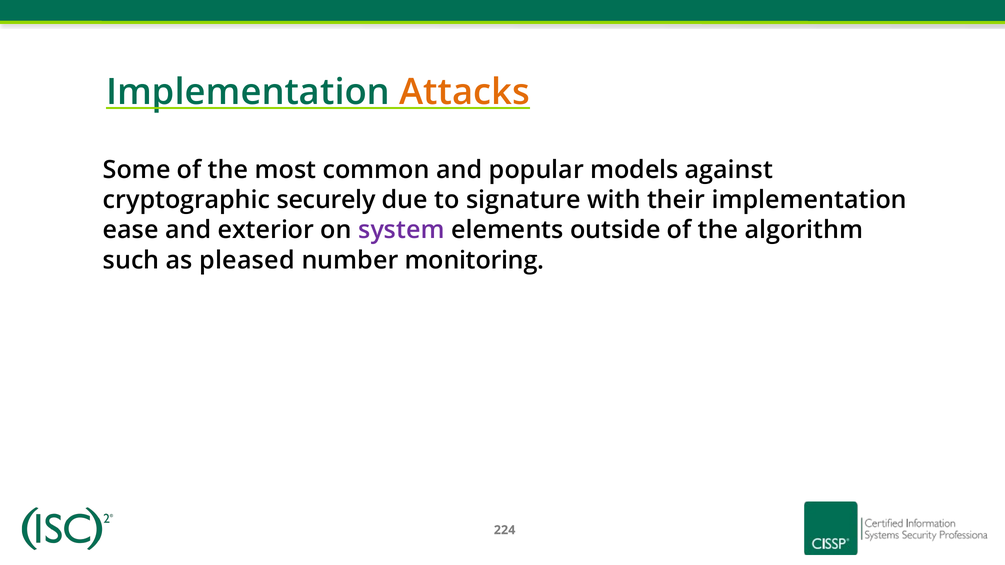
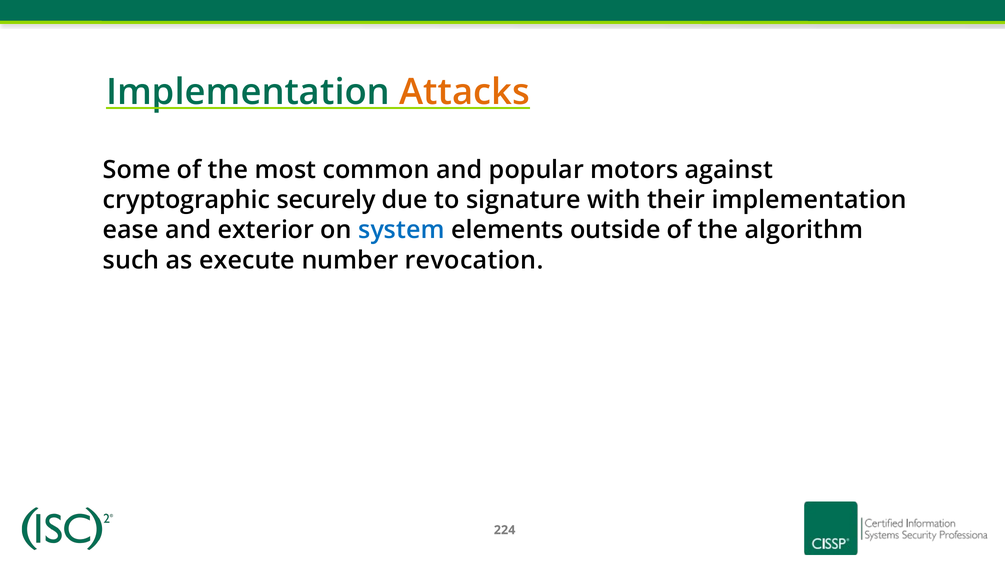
models: models -> motors (634, 170)
system colour: purple -> blue (401, 230)
pleased: pleased -> execute (247, 260)
monitoring: monitoring -> revocation (474, 260)
